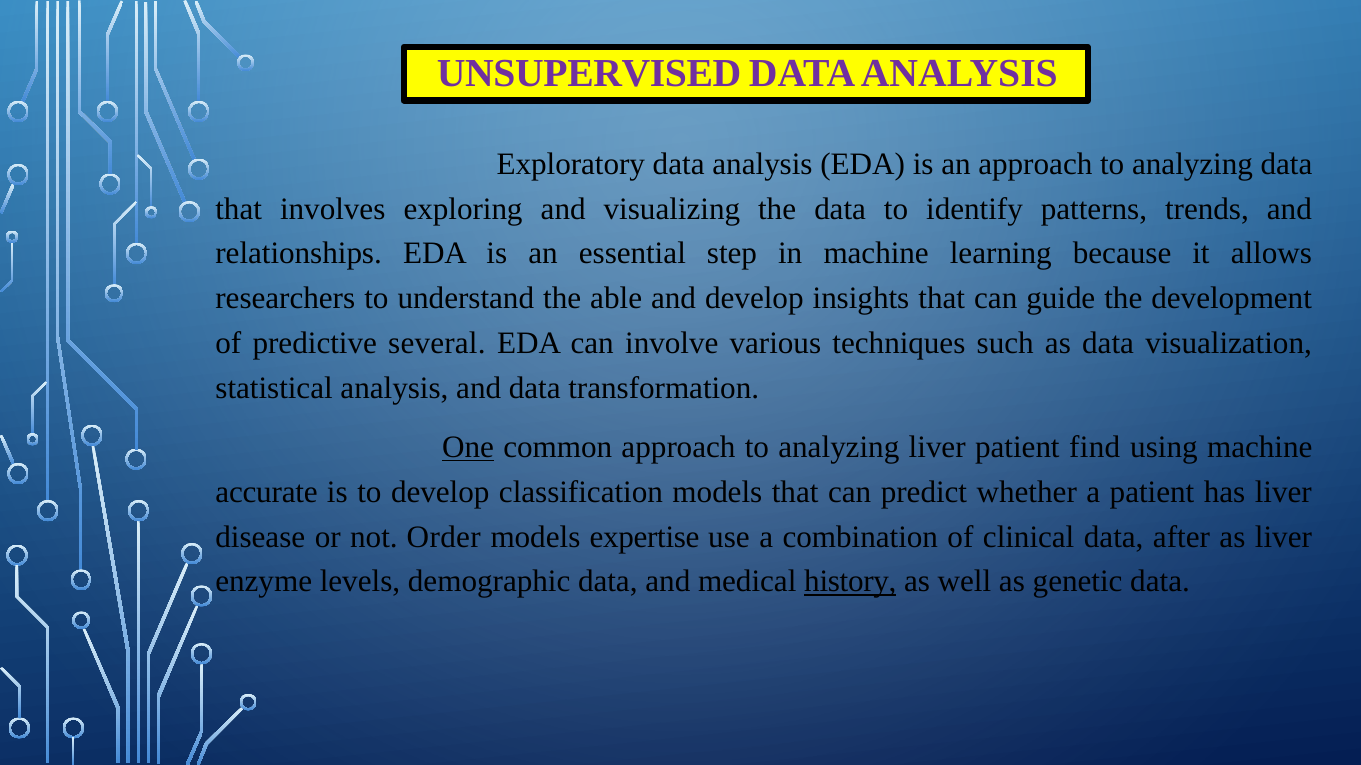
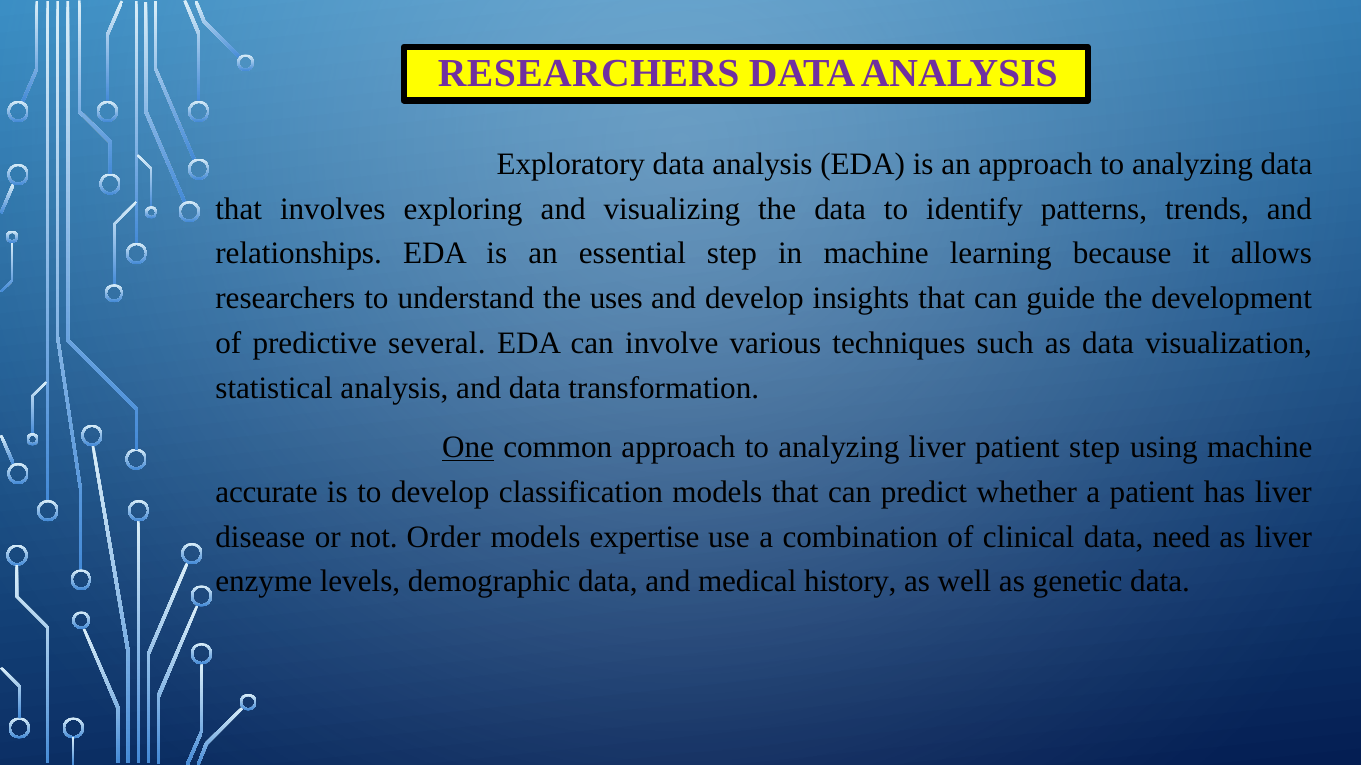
UNSUPERVISED: UNSUPERVISED -> RESEARCHERS (589, 74)
able: able -> uses (616, 299)
patient find: find -> step (1095, 447)
after: after -> need (1182, 537)
history underline: present -> none (850, 582)
